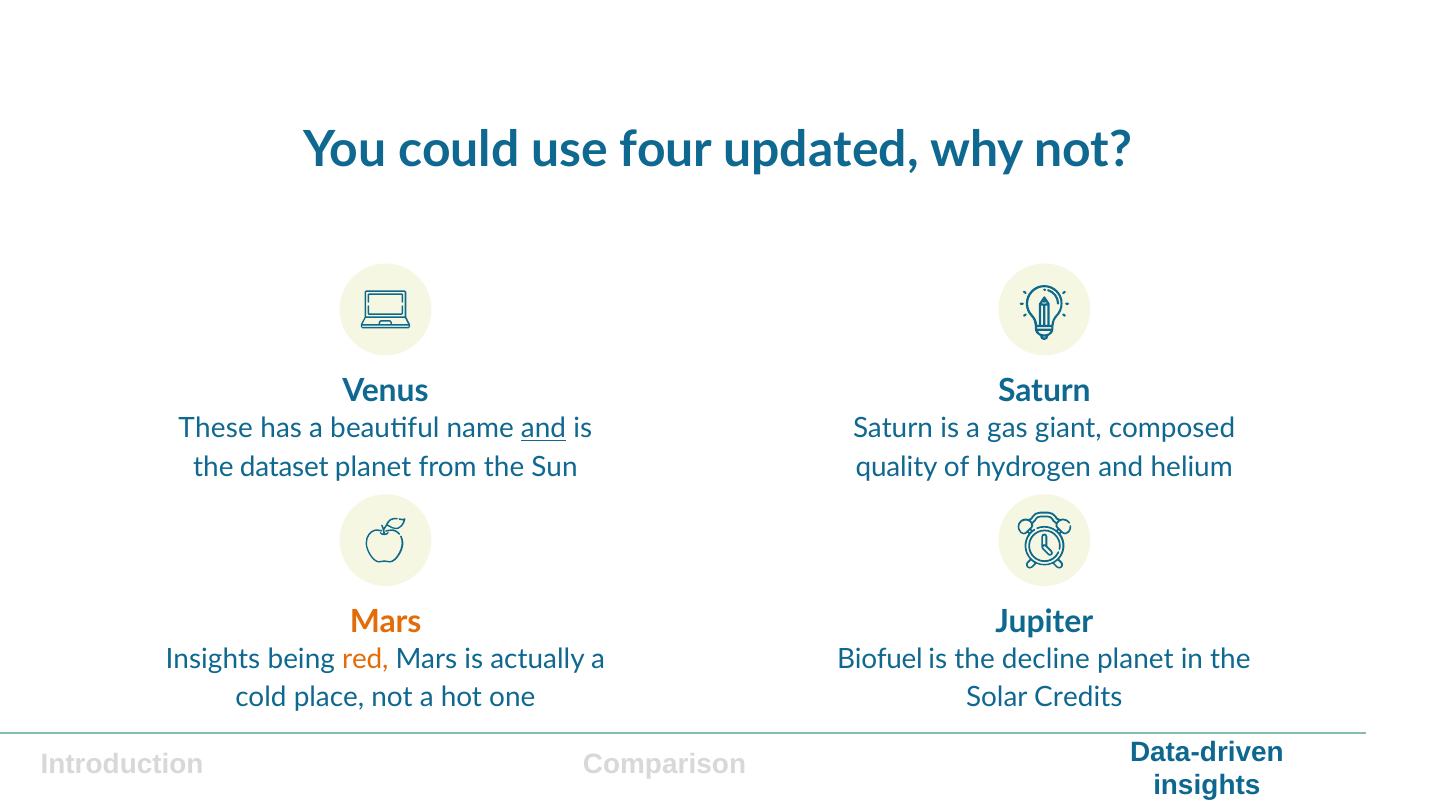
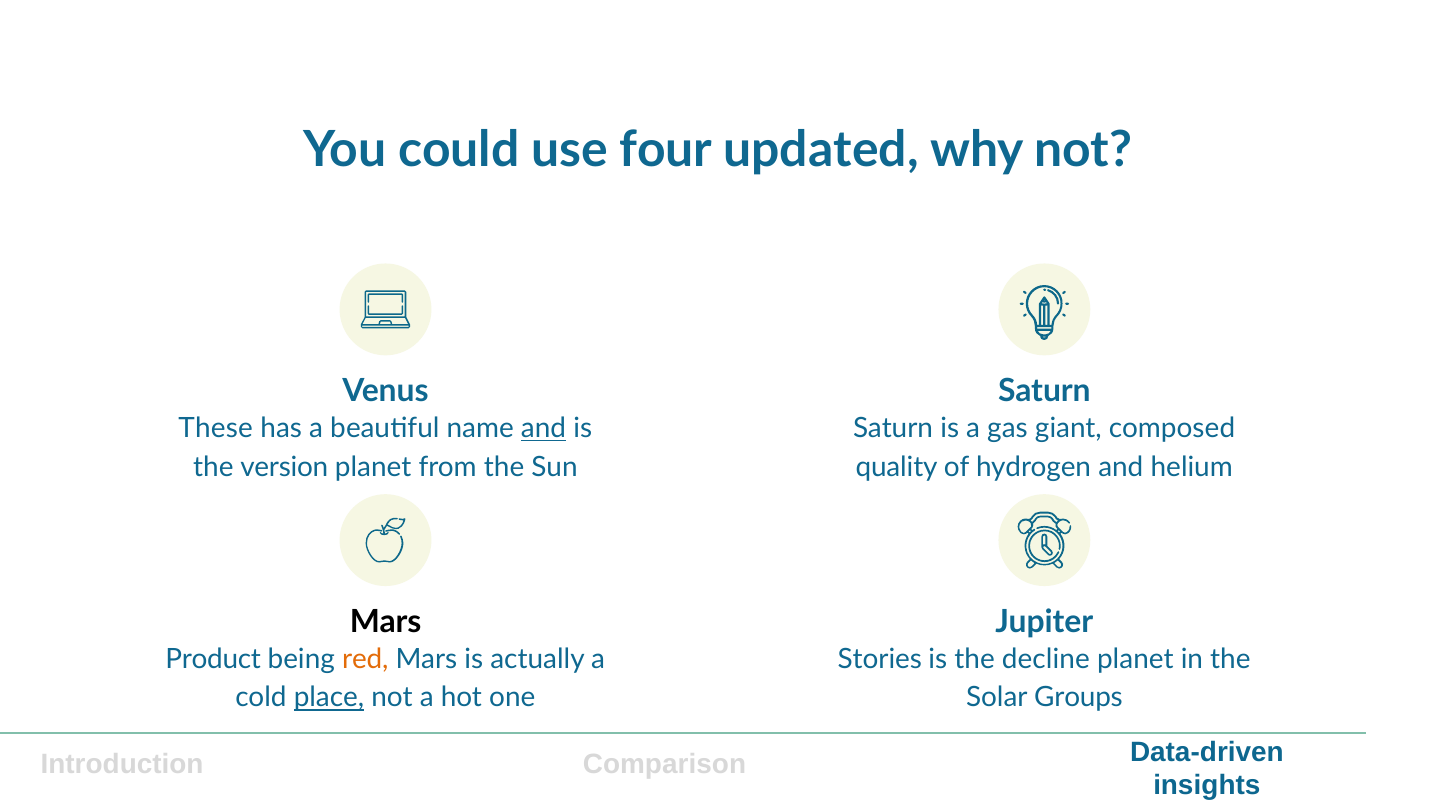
dataset: dataset -> version (284, 467)
Mars colour: orange -> black (386, 622)
Insights: Insights -> Product (213, 659)
Biofuel: Biofuel -> Stories (880, 659)
place underline: none -> present (329, 697)
Credits: Credits -> Groups (1079, 697)
